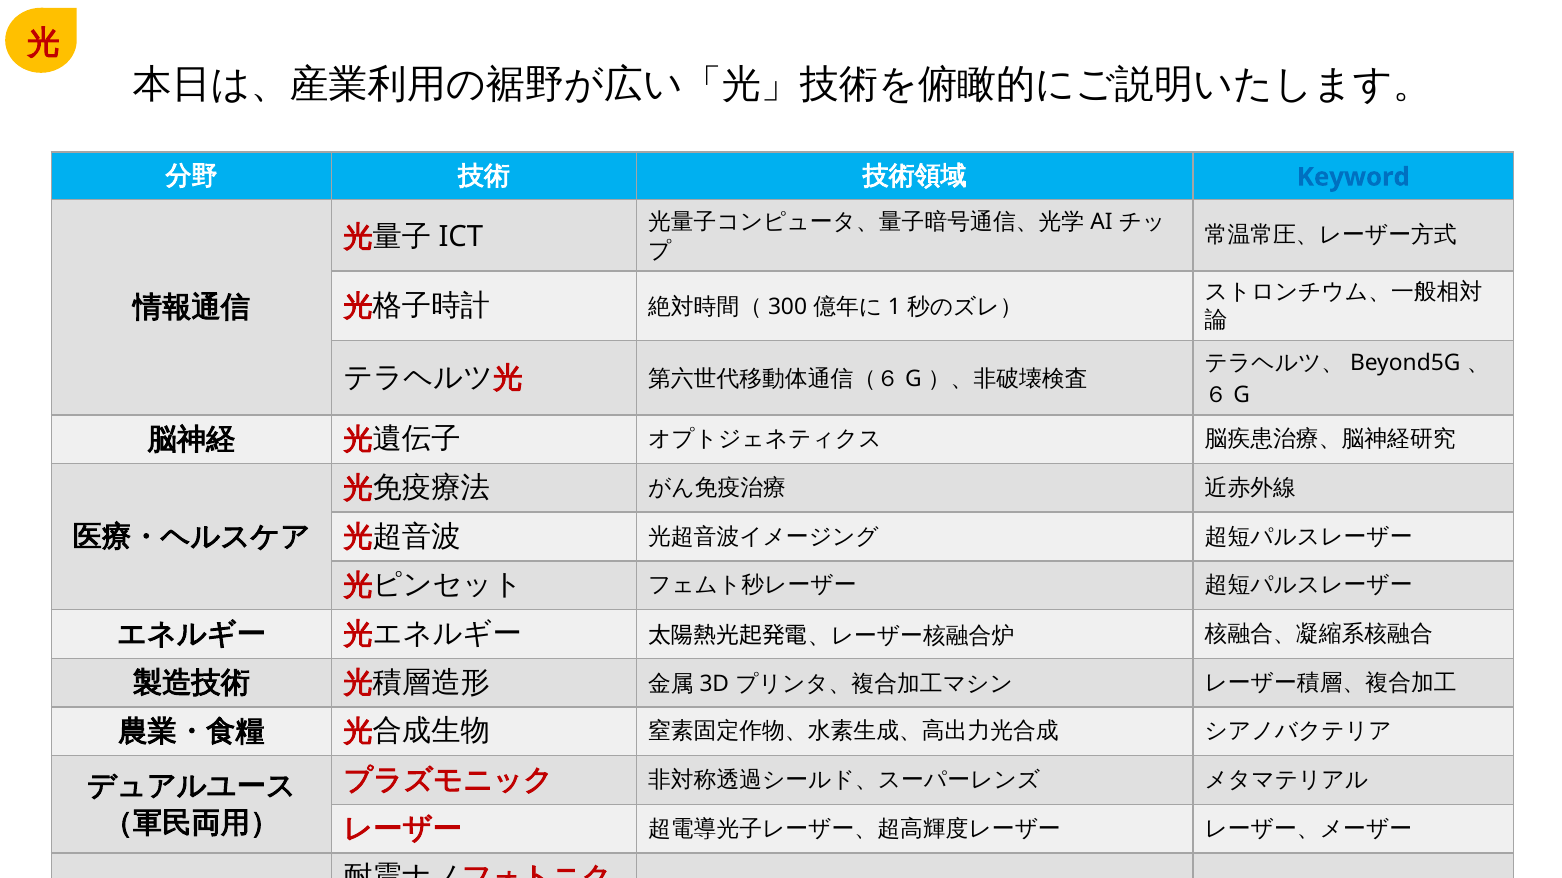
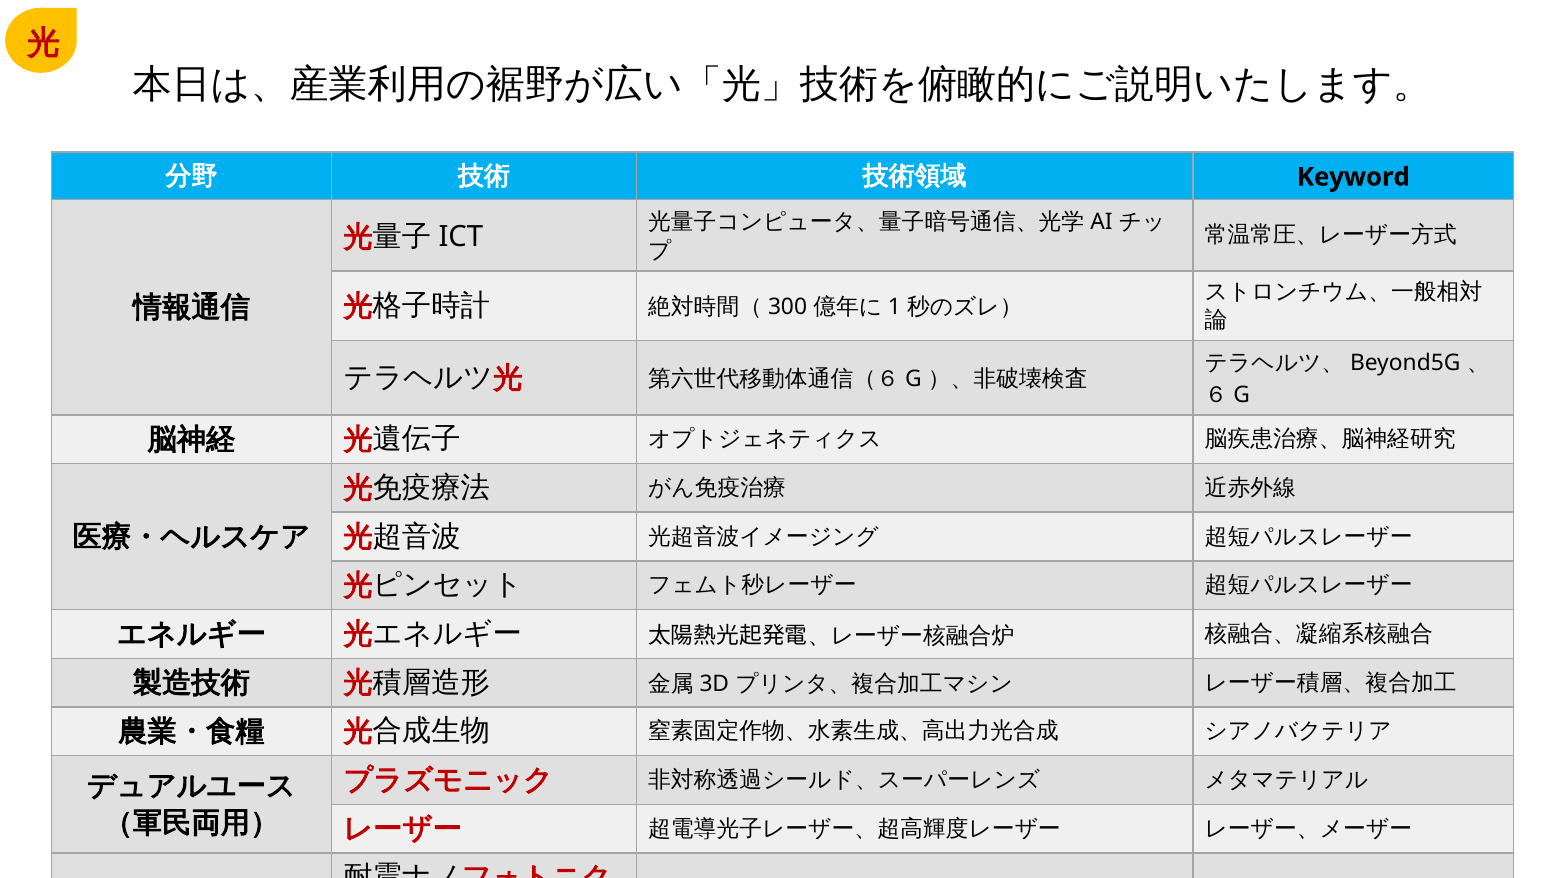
Keyword colour: blue -> black (1353, 177)
